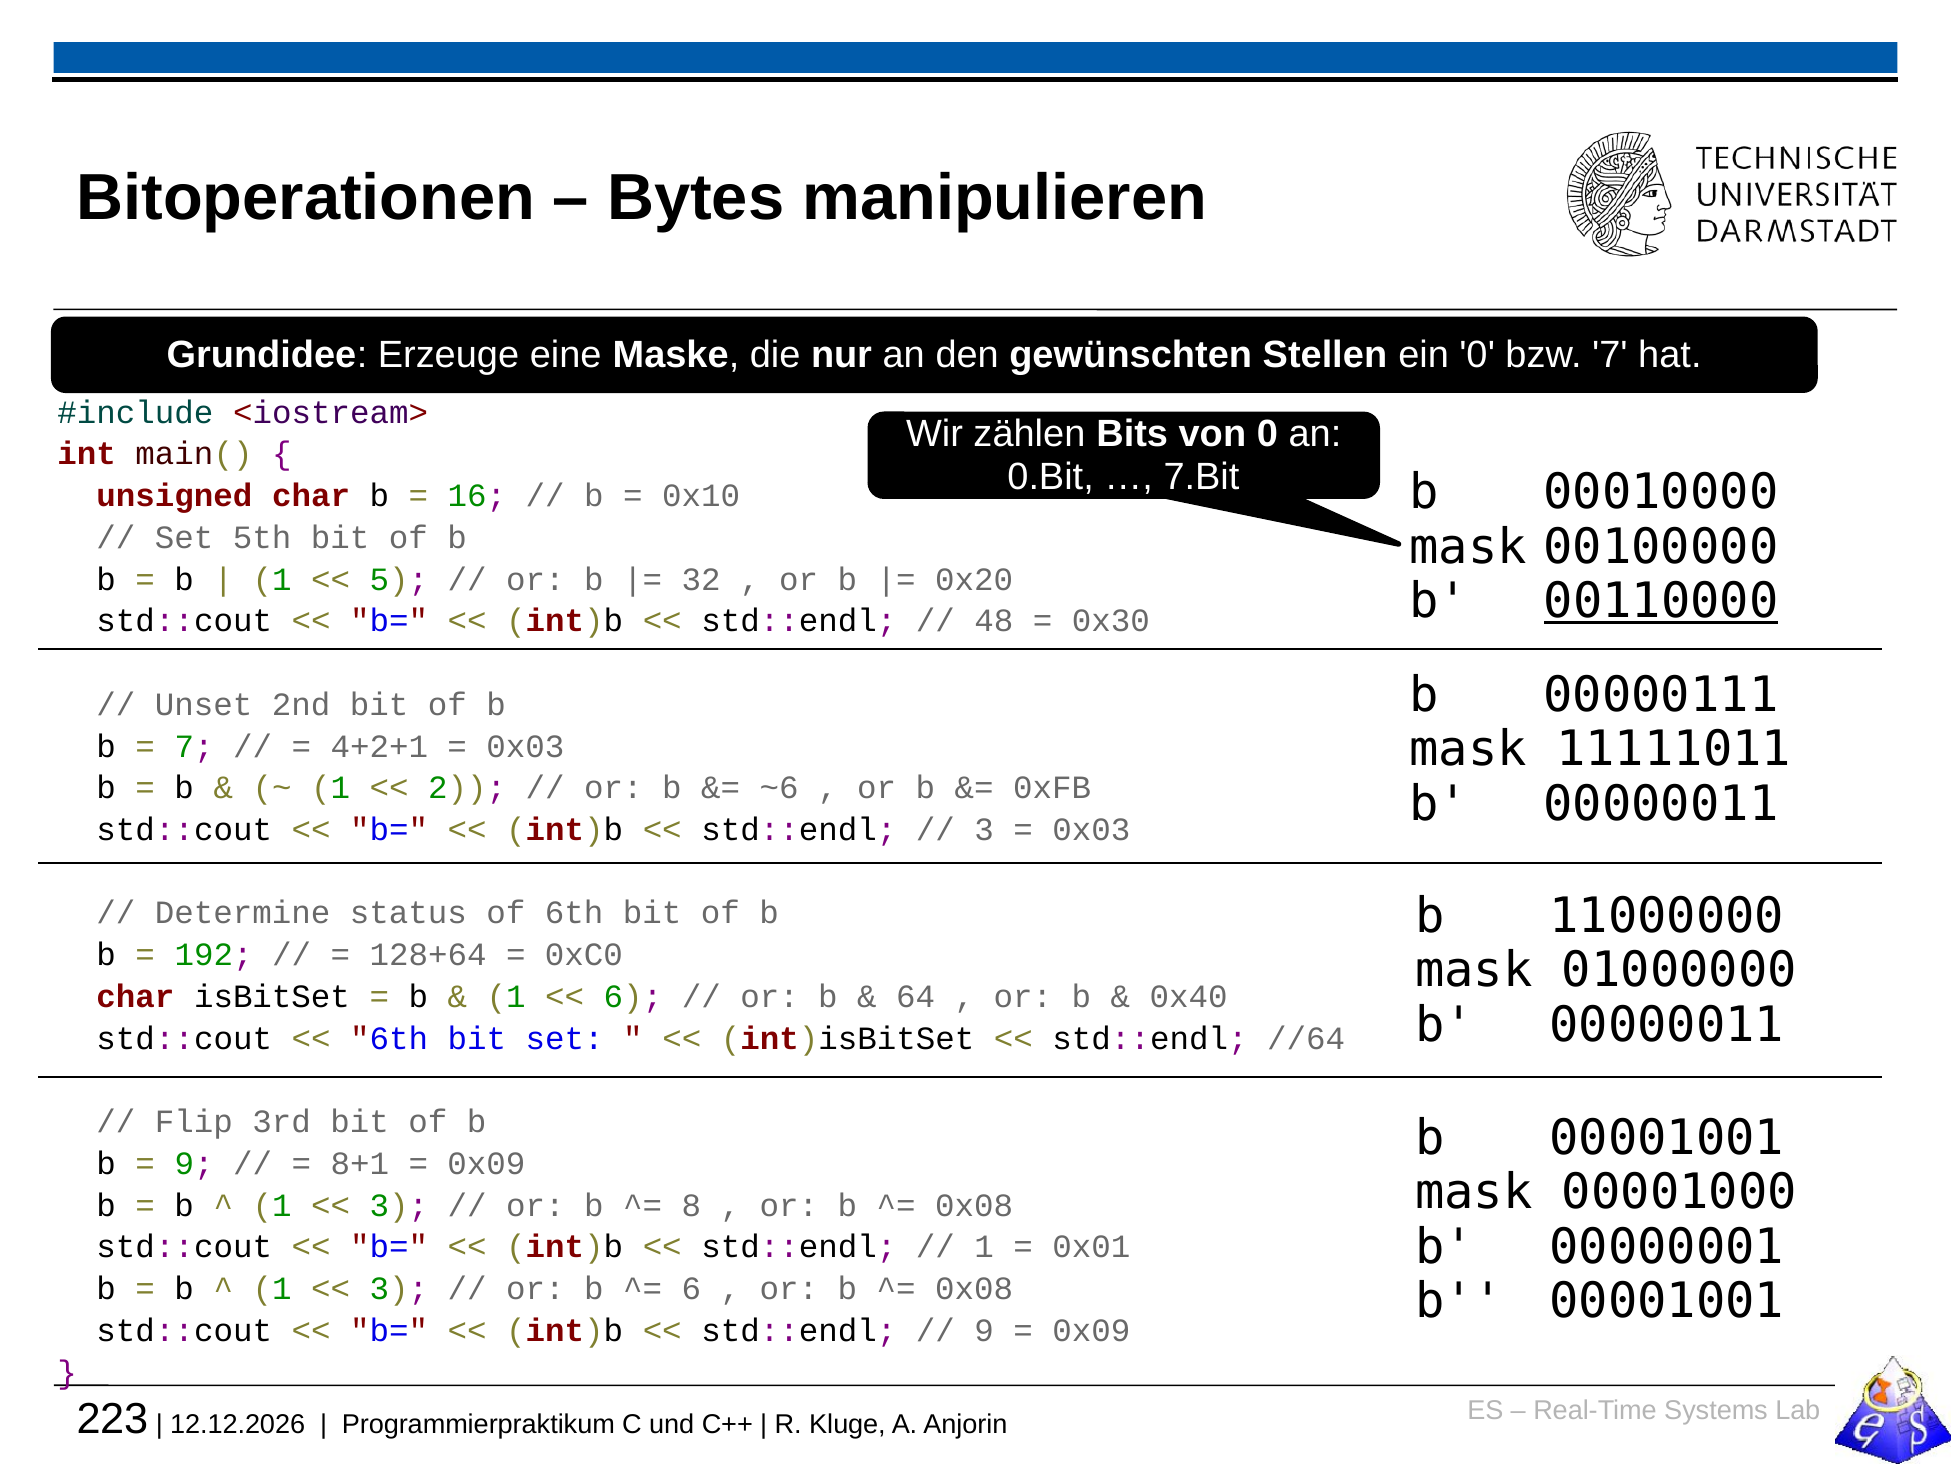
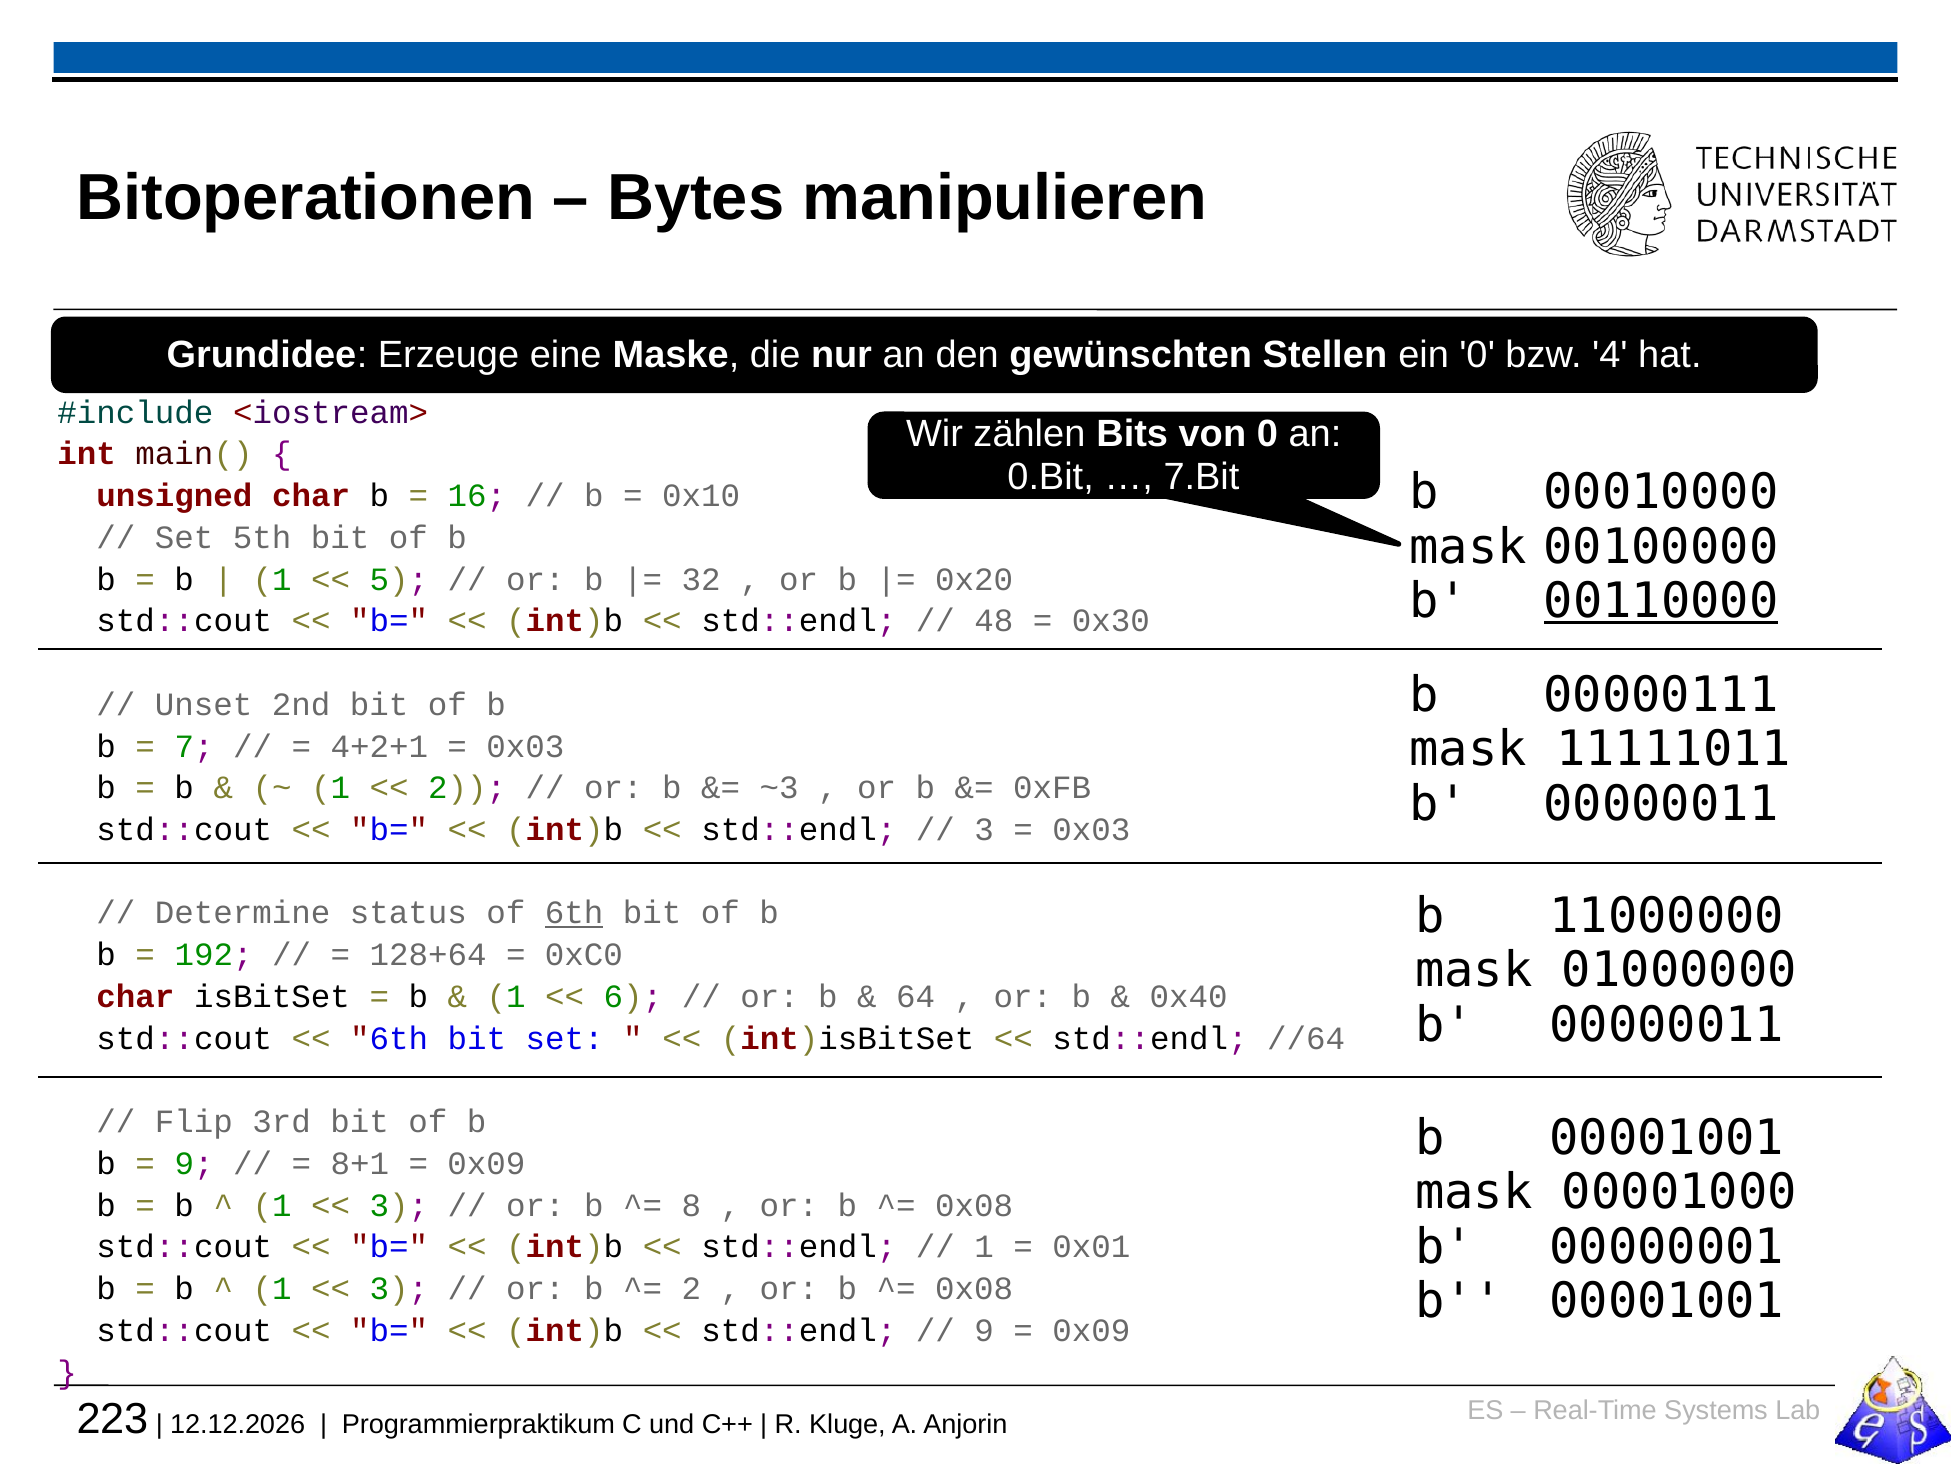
bzw 7: 7 -> 4 (1610, 355)
~6: ~6 -> ~3 (779, 788)
6th underline: none -> present (574, 913)
6: 6 -> 2 (691, 1288)
